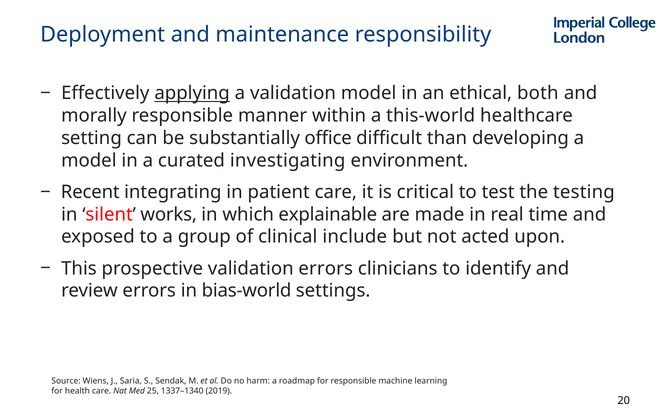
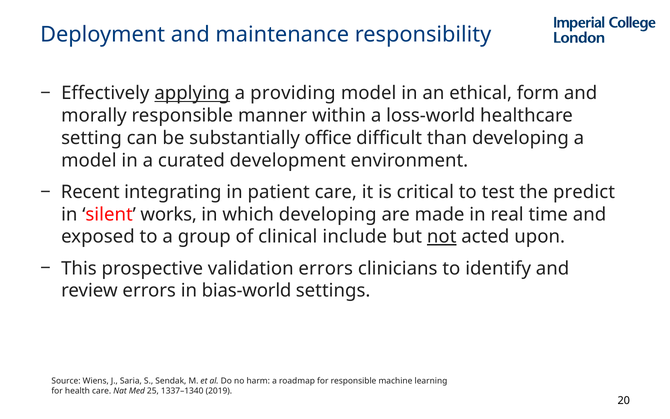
a validation: validation -> providing (293, 93)
both: both -> form (538, 93)
this-world: this-world -> loss-world (431, 116)
investigating: investigating -> development (288, 160)
testing: testing -> predict (584, 192)
which explainable: explainable -> developing (328, 214)
not underline: none -> present (442, 237)
